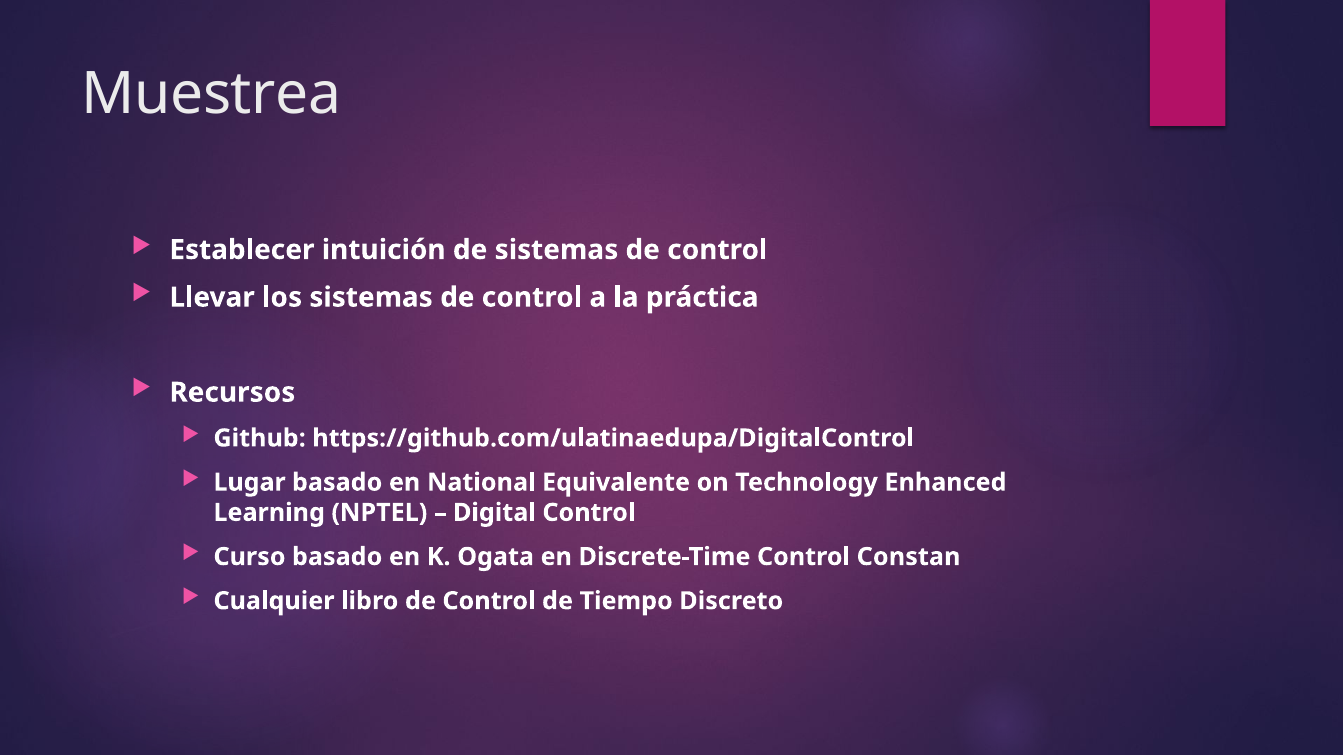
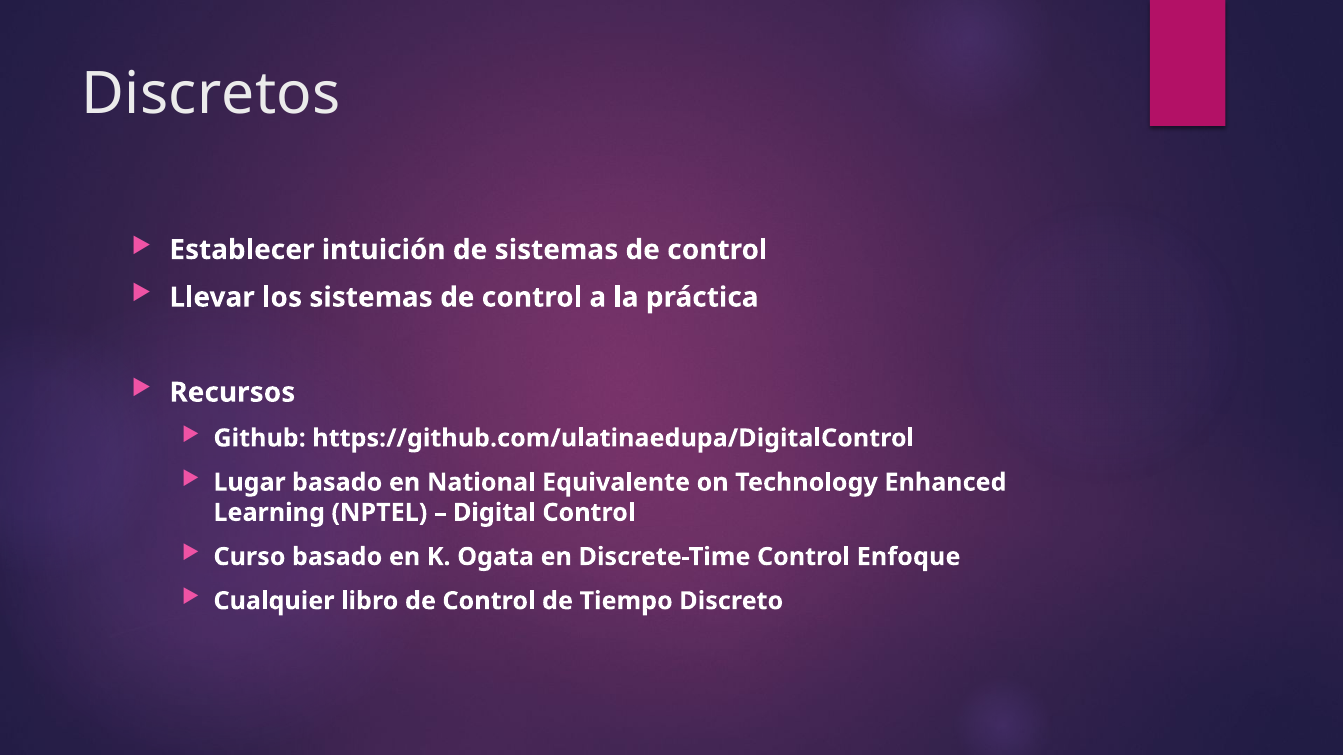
Muestrea: Muestrea -> Discretos (211, 94)
Constan: Constan -> Enfoque (909, 557)
